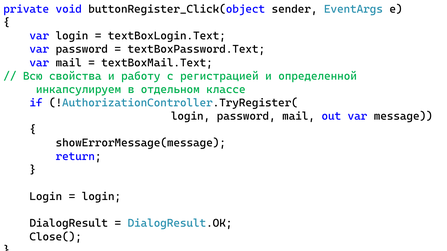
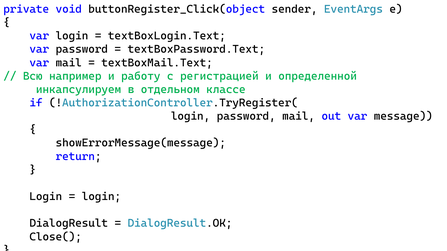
свойства: свойства -> например (75, 76)
